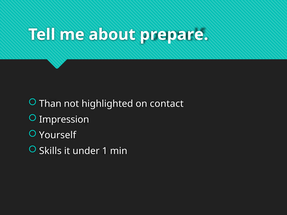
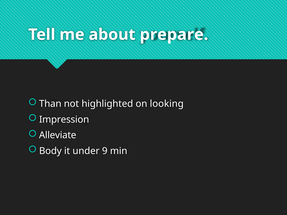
contact: contact -> looking (167, 104)
Yourself: Yourself -> Alleviate (58, 135)
Skills: Skills -> Body (50, 151)
1: 1 -> 9 (105, 151)
